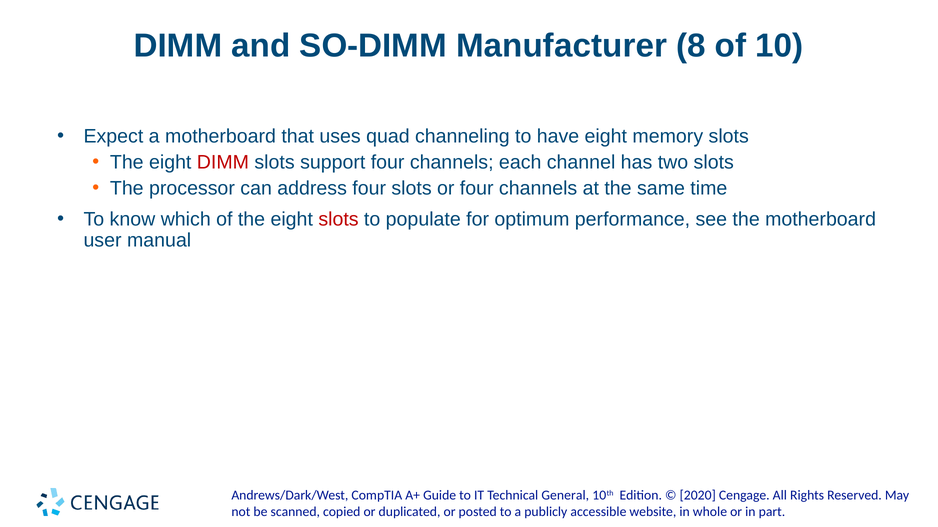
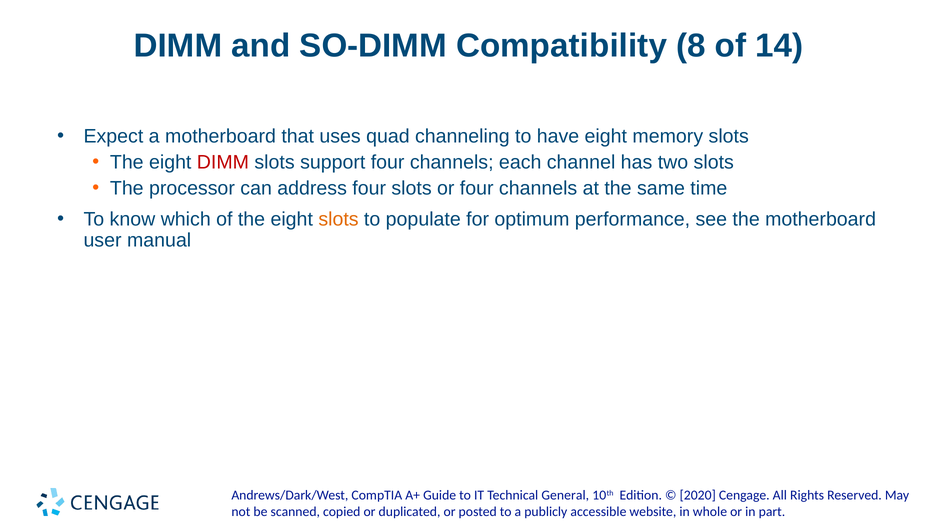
Manufacturer: Manufacturer -> Compatibility (562, 46)
10: 10 -> 14 (779, 46)
slots colour: red -> orange (339, 219)
